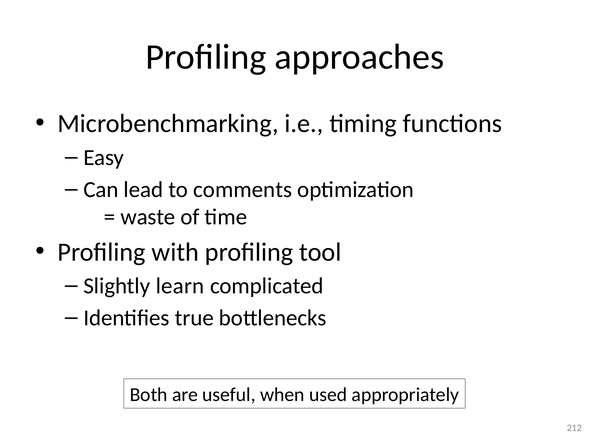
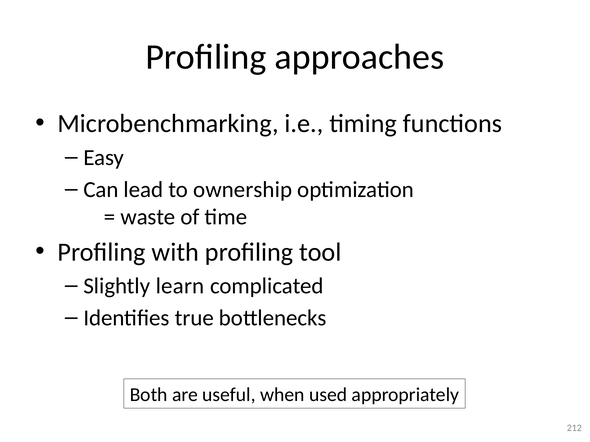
comments: comments -> ownership (243, 190)
